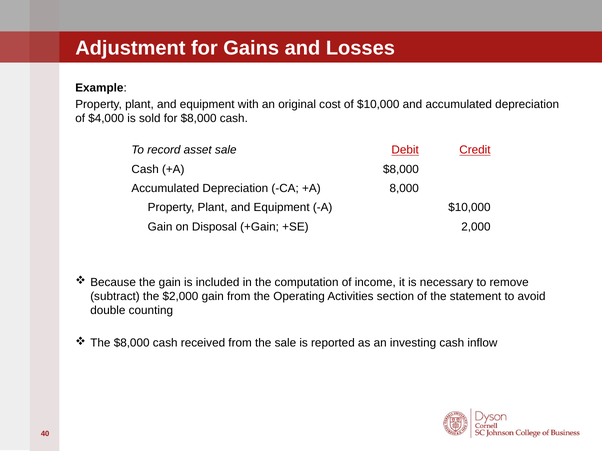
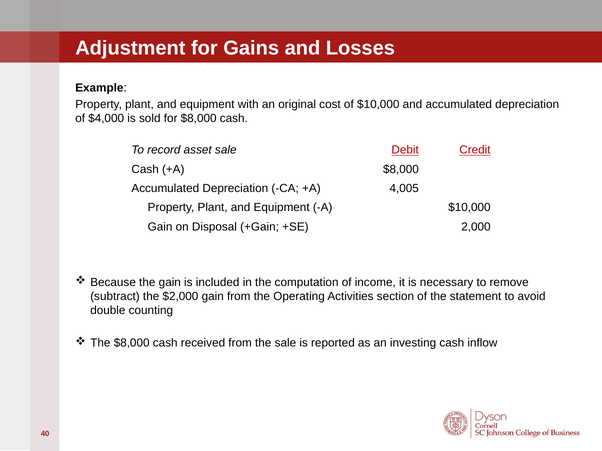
8,000: 8,000 -> 4,005 (404, 189)
